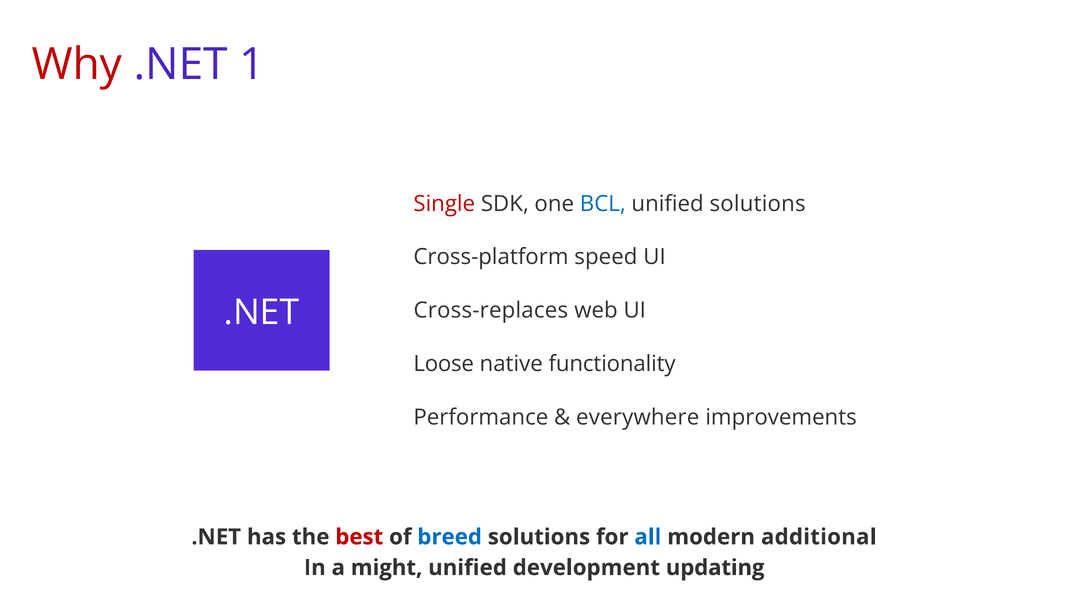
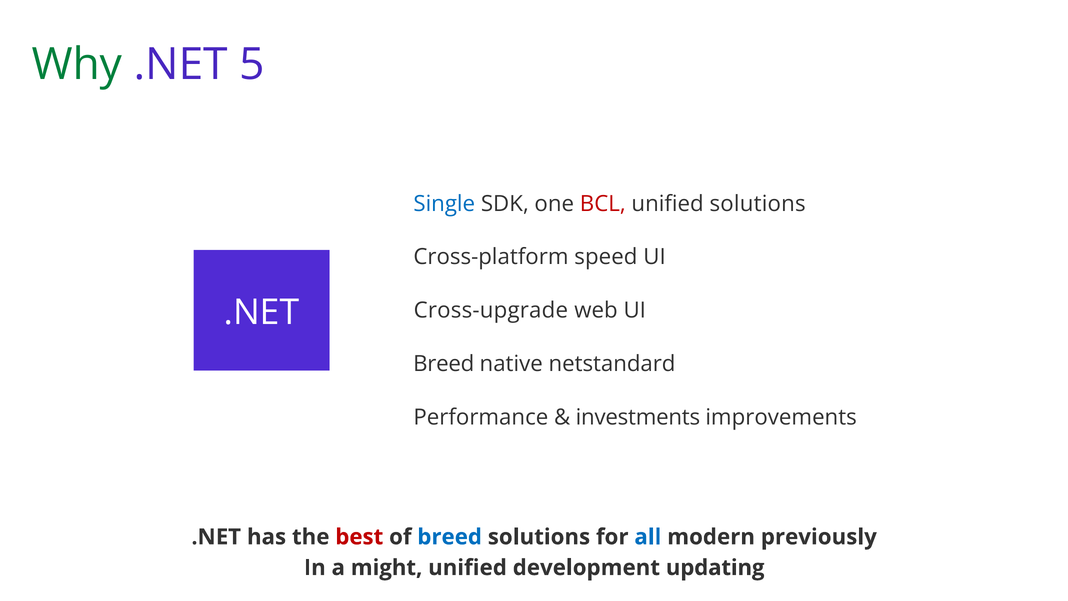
Why colour: red -> green (77, 64)
1: 1 -> 5 (252, 64)
Single colour: red -> blue (444, 204)
BCL colour: blue -> red (603, 204)
Cross-replaces: Cross-replaces -> Cross-upgrade (491, 310)
Loose: Loose -> Breed (444, 364)
functionality: functionality -> netstandard (612, 364)
everywhere: everywhere -> investments (638, 417)
additional: additional -> previously (819, 537)
